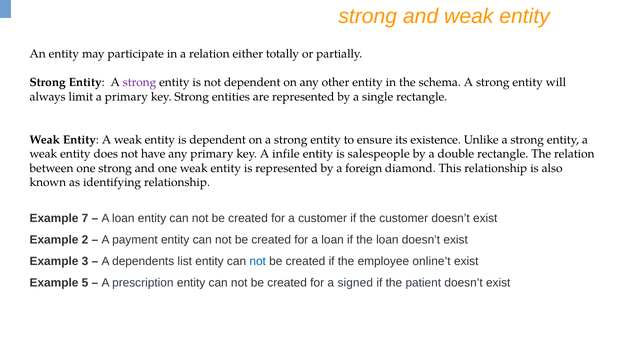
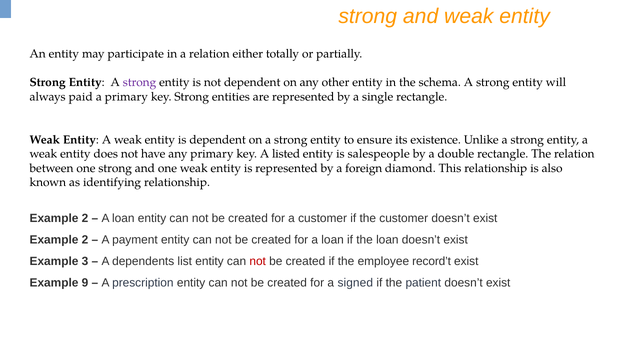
limit: limit -> paid (81, 97)
infile: infile -> listed (286, 154)
7: 7 -> 2 (85, 218)
not colour: blue -> red (258, 261)
online’t: online’t -> record’t (432, 261)
5: 5 -> 9 (85, 282)
